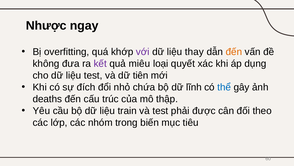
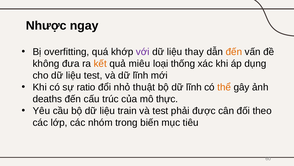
kết colour: purple -> orange (100, 63)
quyết: quyết -> thống (183, 63)
và dữ tiên: tiên -> lĩnh (141, 75)
đích: đích -> ratio (86, 87)
chứa: chứa -> thuật (144, 87)
thể colour: blue -> orange (224, 87)
thập: thập -> thực (167, 99)
